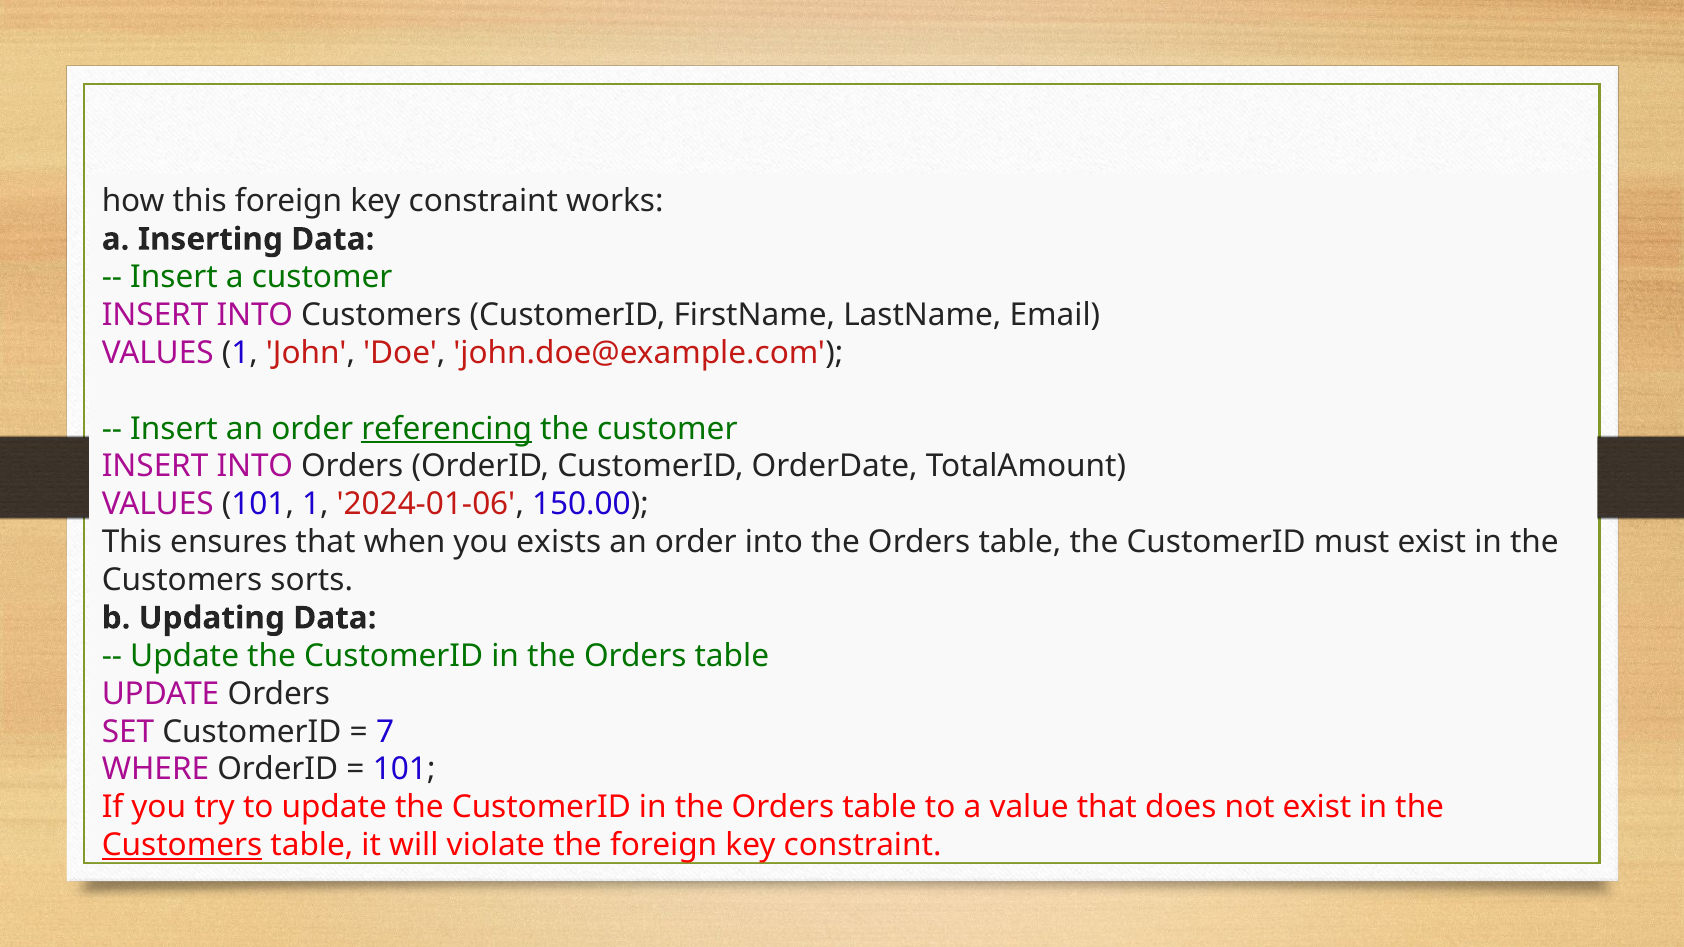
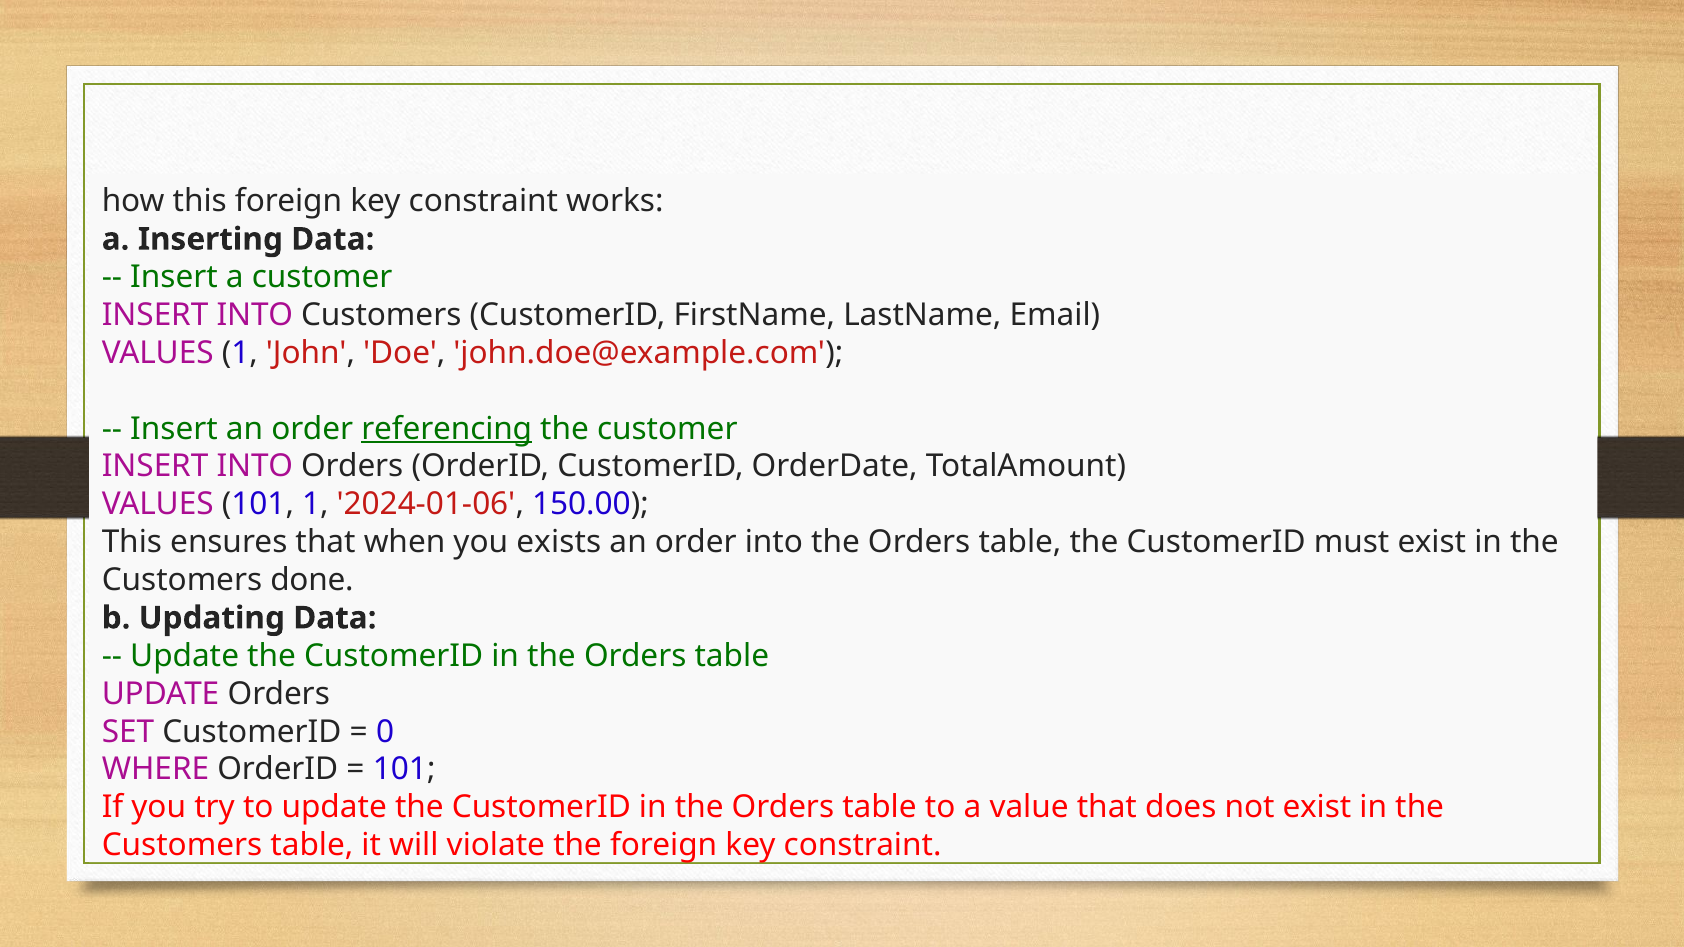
sorts: sorts -> done (312, 580)
7: 7 -> 0 (385, 732)
Customers underline: present -> none (182, 846)
